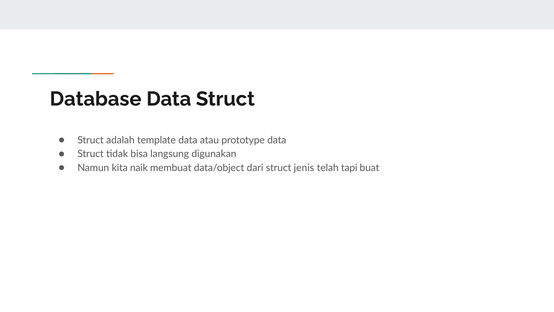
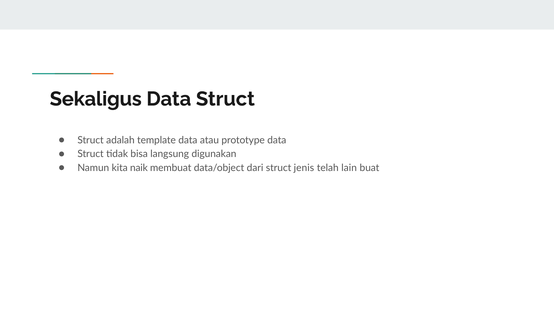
Database: Database -> Sekaligus (96, 99)
tapi: tapi -> lain (349, 168)
